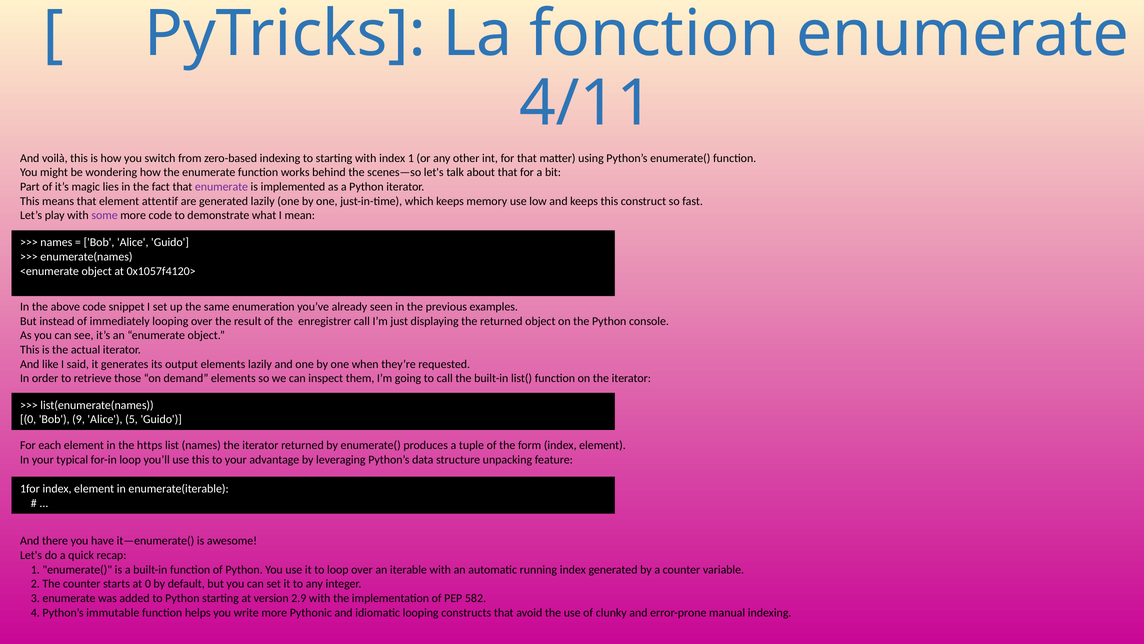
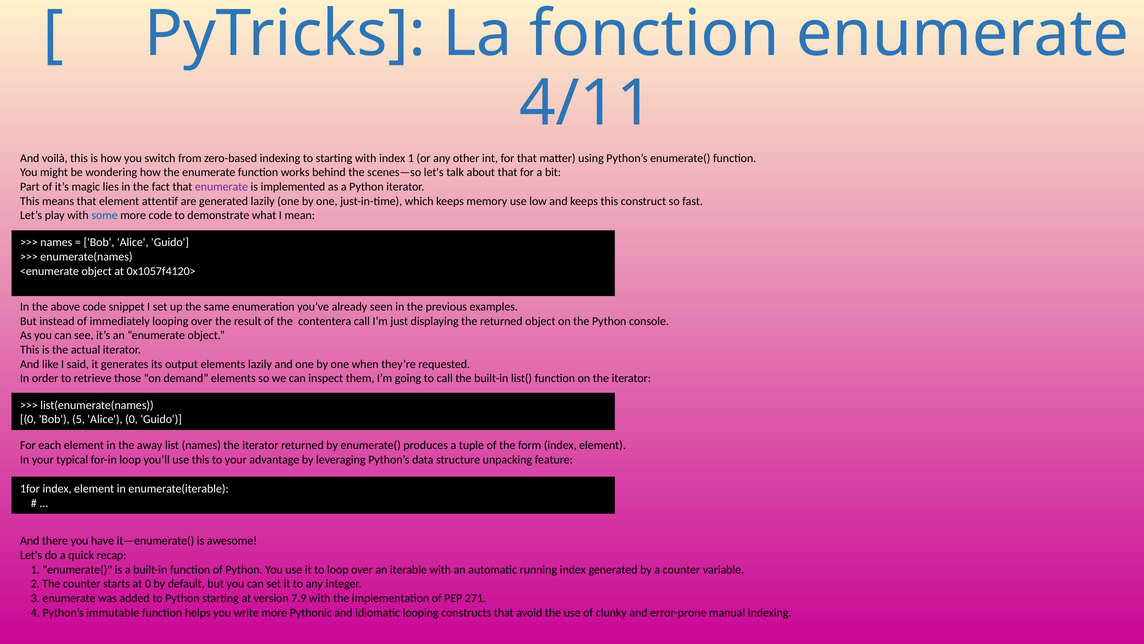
some colour: purple -> blue (105, 215)
enregistrer: enregistrer -> contentera (325, 321)
9: 9 -> 5 (79, 419)
Alice 5: 5 -> 0 (132, 419)
https: https -> away (150, 445)
2.9: 2.9 -> 7.9 (299, 598)
582: 582 -> 271 (476, 598)
